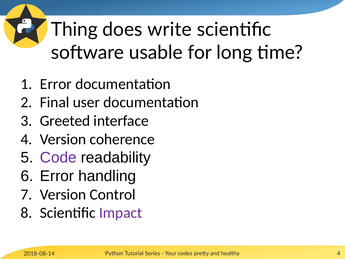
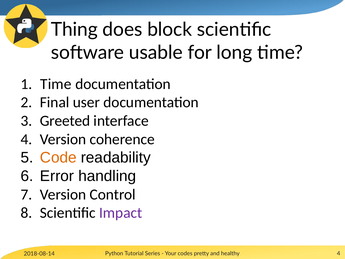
write: write -> block (170, 30)
Error: Error -> Time (56, 84)
Code colour: purple -> orange (58, 158)
